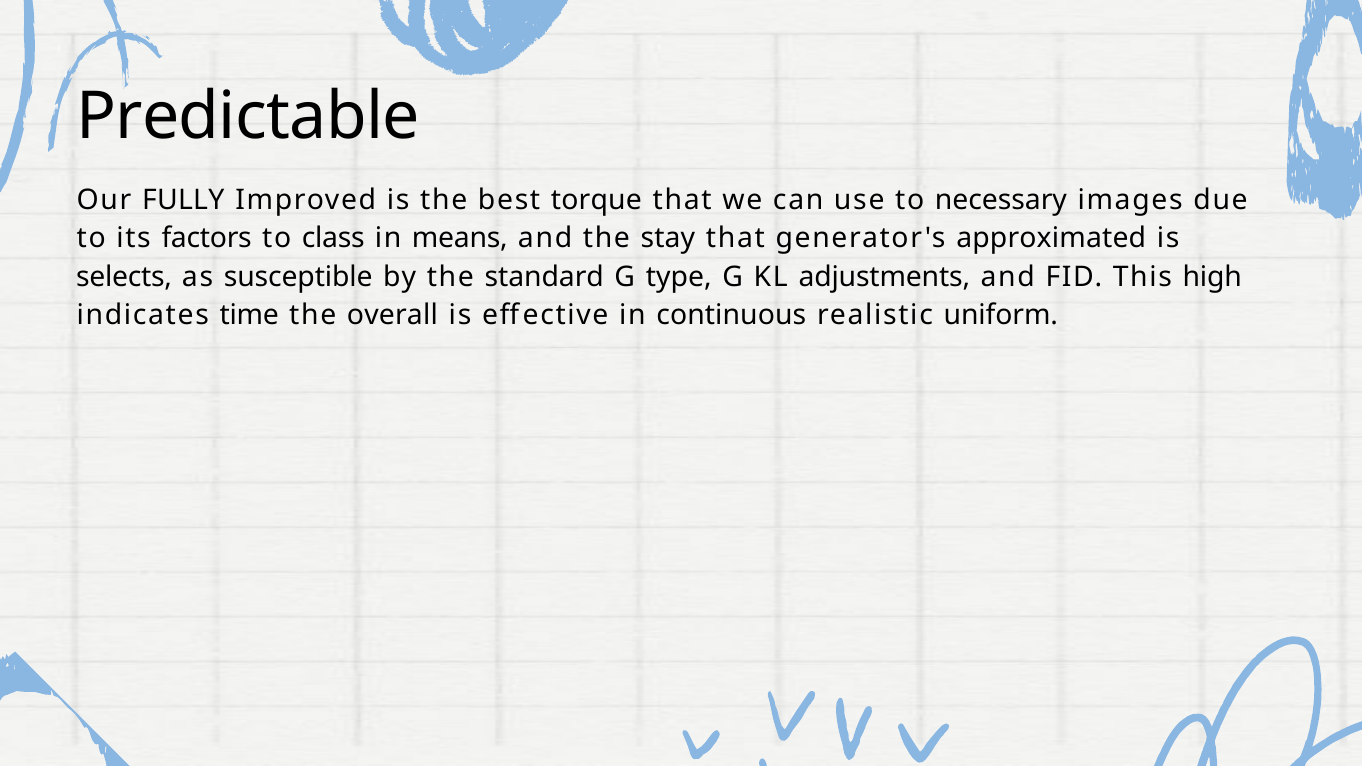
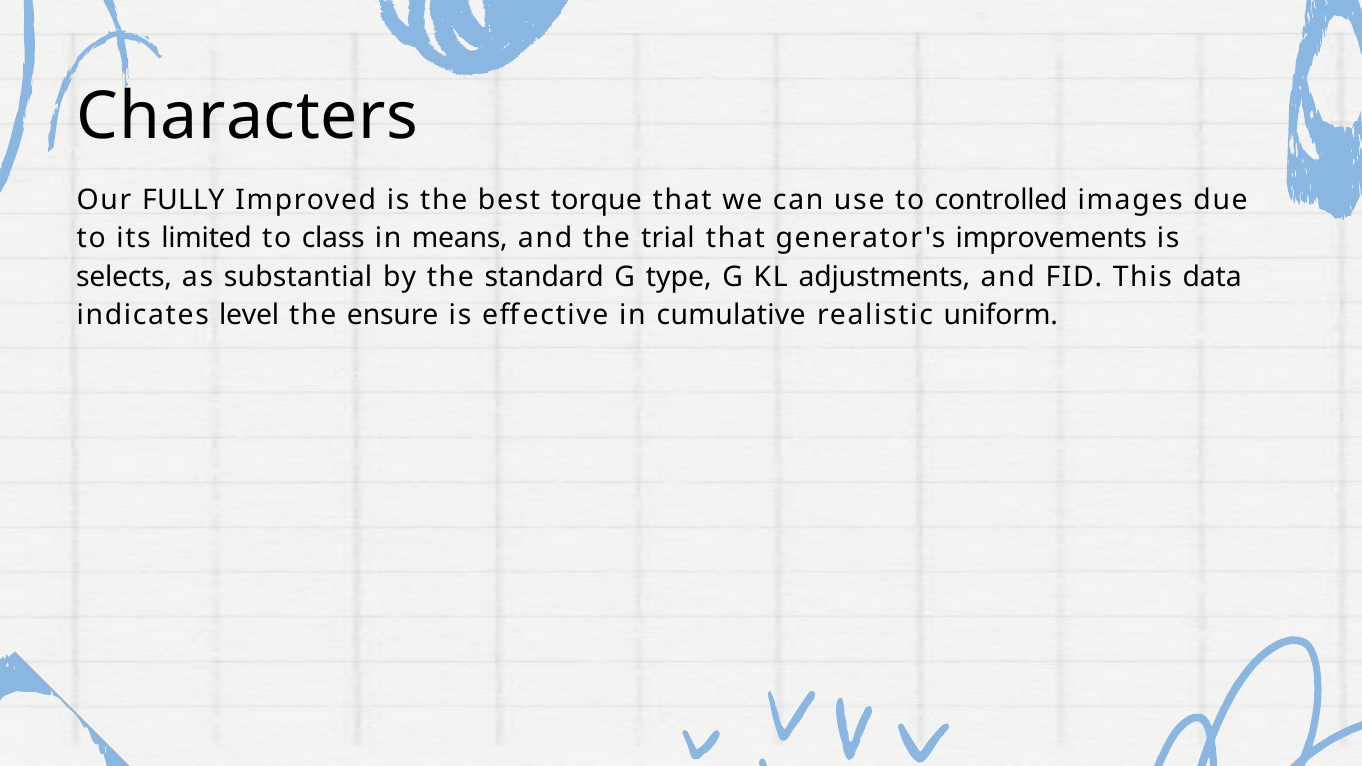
Predictable: Predictable -> Characters (247, 117)
necessary: necessary -> controlled (1001, 200)
factors: factors -> limited (207, 239)
stay: stay -> trial (668, 239)
approximated: approximated -> improvements (1051, 239)
susceptible: susceptible -> substantial (298, 277)
high: high -> data (1212, 277)
time: time -> level (249, 315)
overall: overall -> ensure (393, 315)
continuous: continuous -> cumulative (731, 315)
